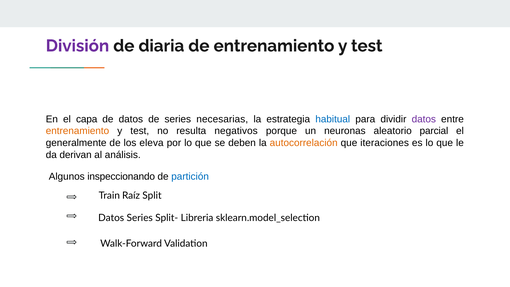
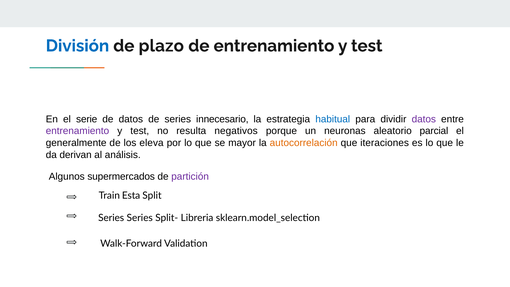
División colour: purple -> blue (77, 46)
diaria: diaria -> plazo (161, 46)
capa: capa -> serie (87, 119)
necesarias: necesarias -> innecesario (222, 119)
entrenamiento colour: orange -> purple (77, 131)
deben: deben -> mayor (242, 143)
inspeccionando: inspeccionando -> supermercados (121, 176)
partición colour: blue -> purple (190, 176)
Raíz: Raíz -> Esta (131, 196)
Datos: Datos -> Series (111, 218)
